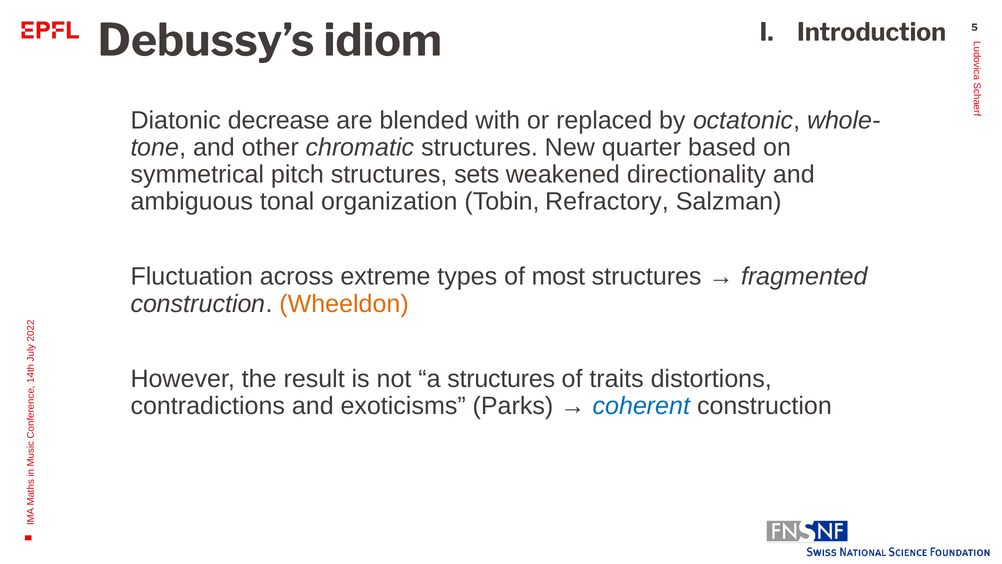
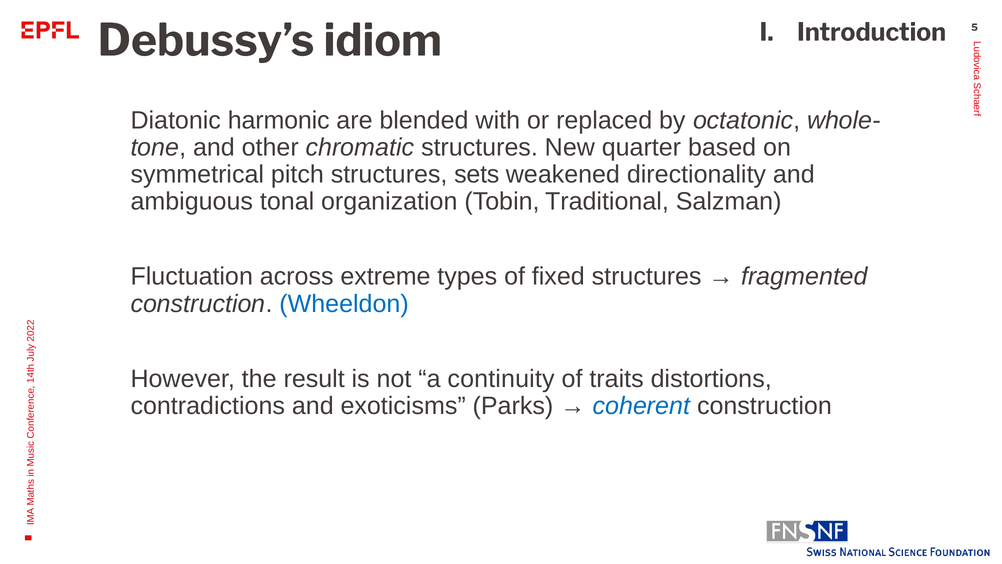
decrease: decrease -> harmonic (279, 120)
Refractory: Refractory -> Traditional (607, 202)
most: most -> fixed (558, 277)
Wheeldon colour: orange -> blue (344, 304)
a structures: structures -> continuity (501, 379)
